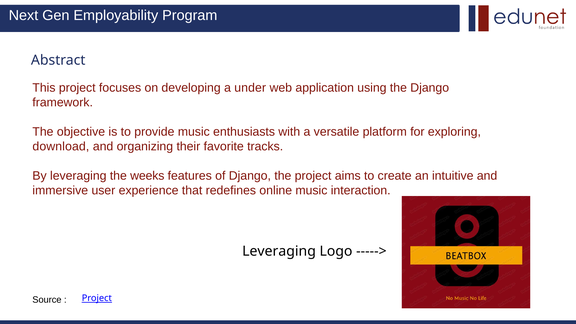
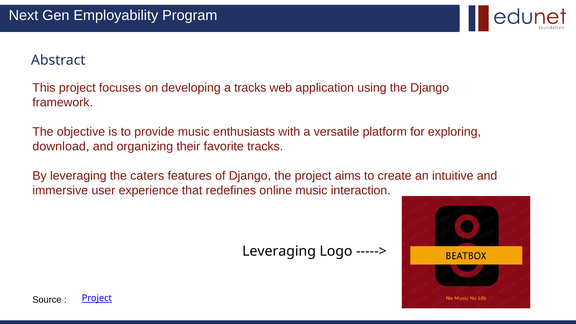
a under: under -> tracks (250, 88)
weeks: weeks -> caters (147, 176)
